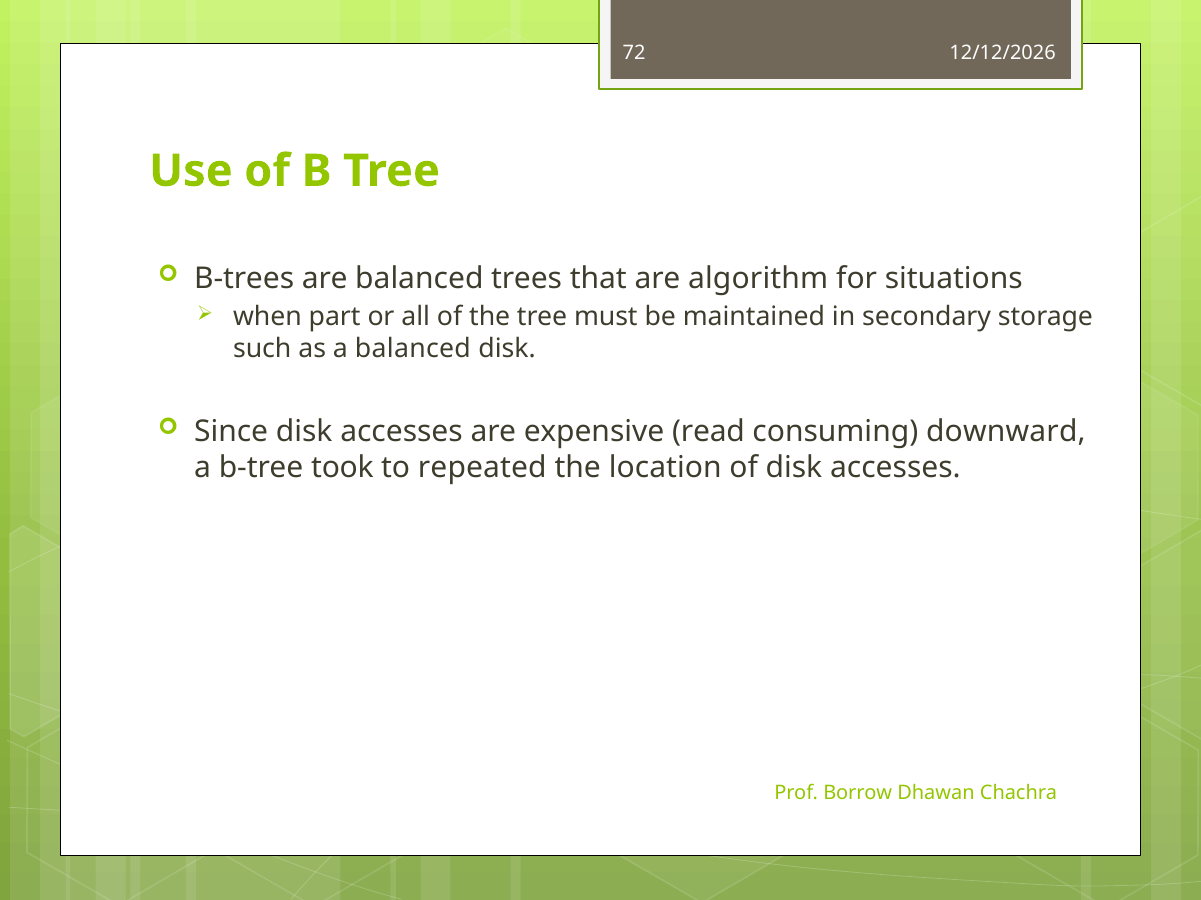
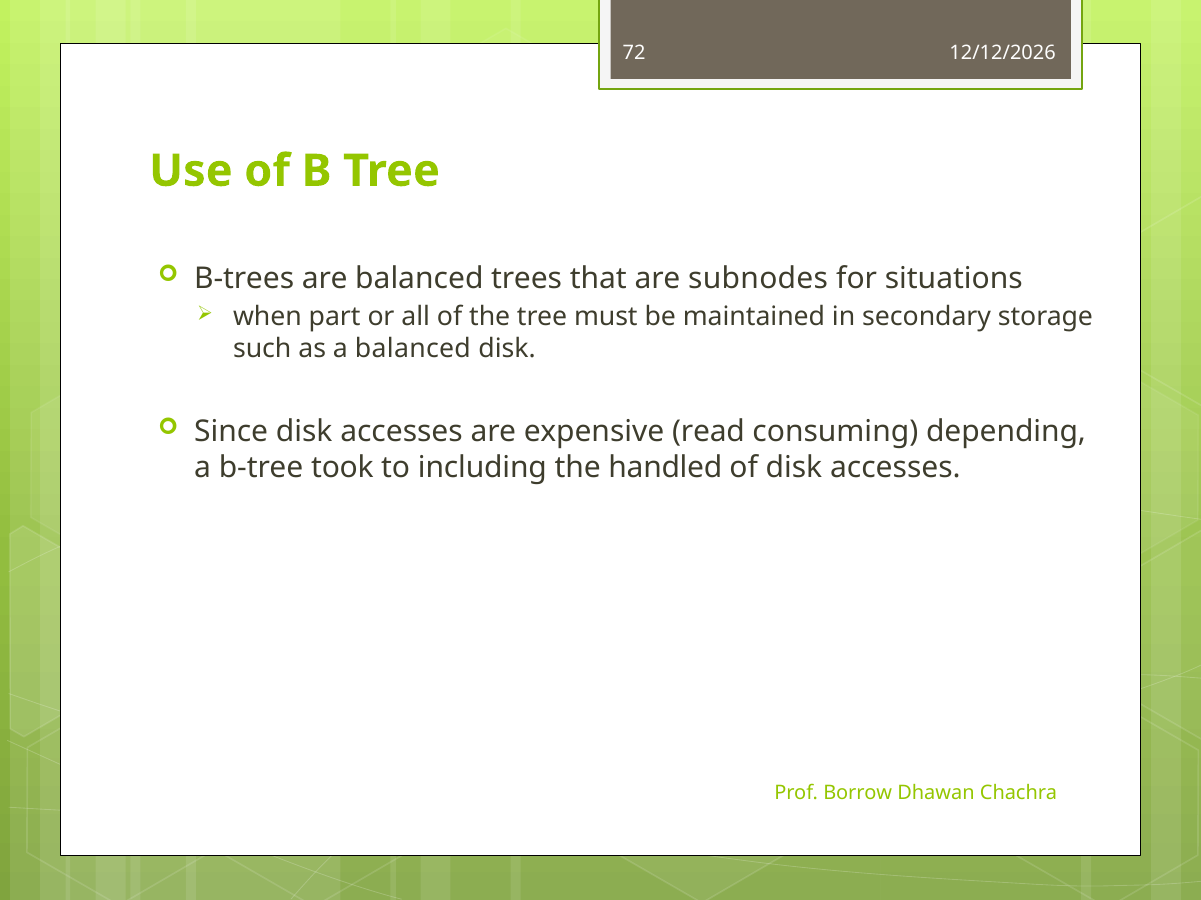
algorithm: algorithm -> subnodes (758, 278)
downward: downward -> depending (1006, 432)
repeated: repeated -> including (482, 468)
location: location -> handled (665, 468)
